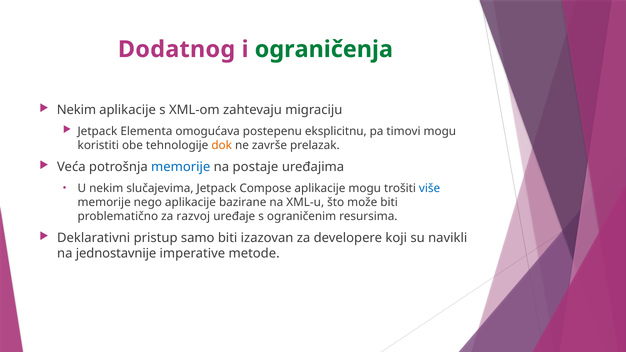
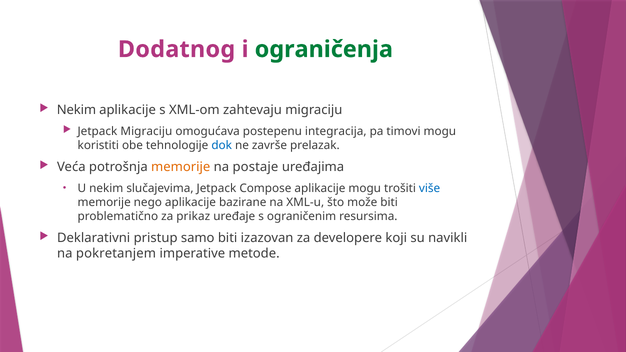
Jetpack Elementa: Elementa -> Migraciju (146, 132)
eksplicitnu: eksplicitnu -> integracija (336, 132)
dok colour: orange -> blue (222, 146)
memorije colour: blue -> orange (181, 167)
razvoj: razvoj -> prikaz (193, 217)
jednostavnije: jednostavnije -> pokretanjem (116, 254)
